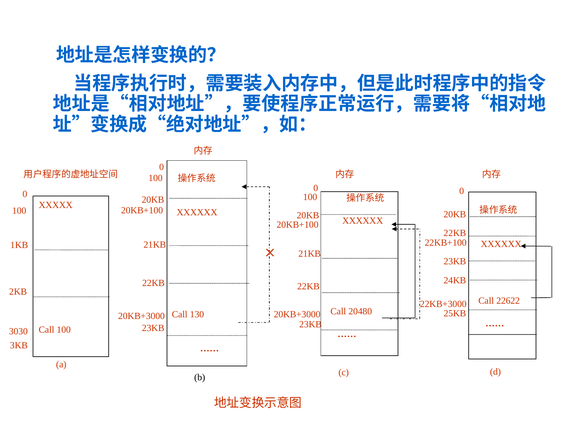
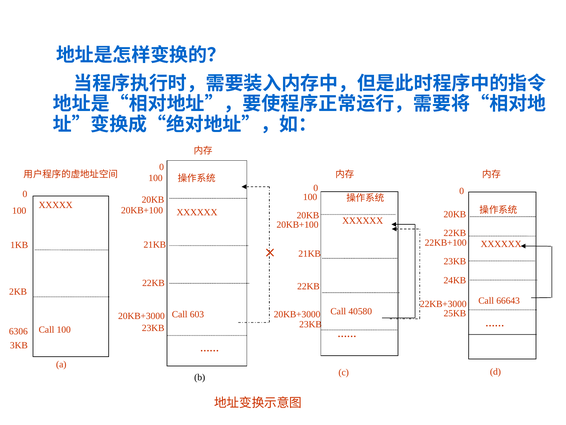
22622: 22622 -> 66643 (508, 300)
20480: 20480 -> 40580 (360, 311)
130: 130 -> 603 (197, 314)
3030: 3030 -> 6306 (18, 331)
